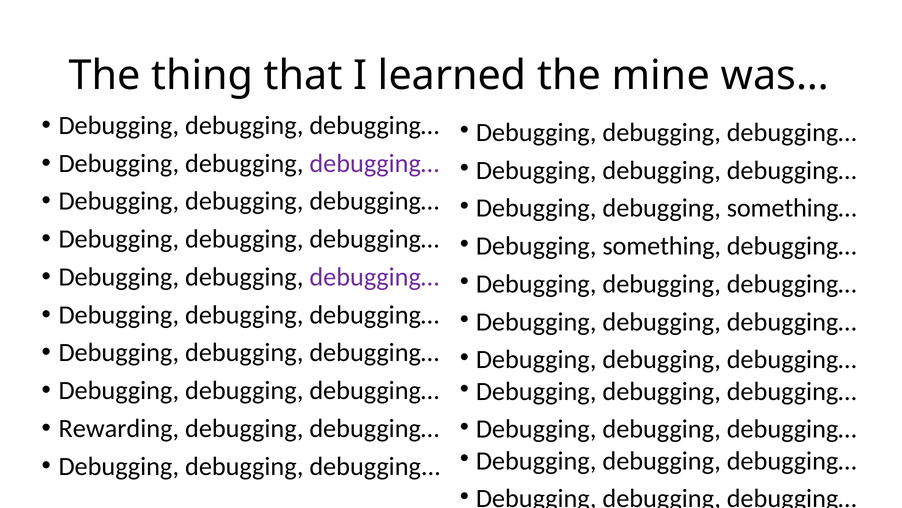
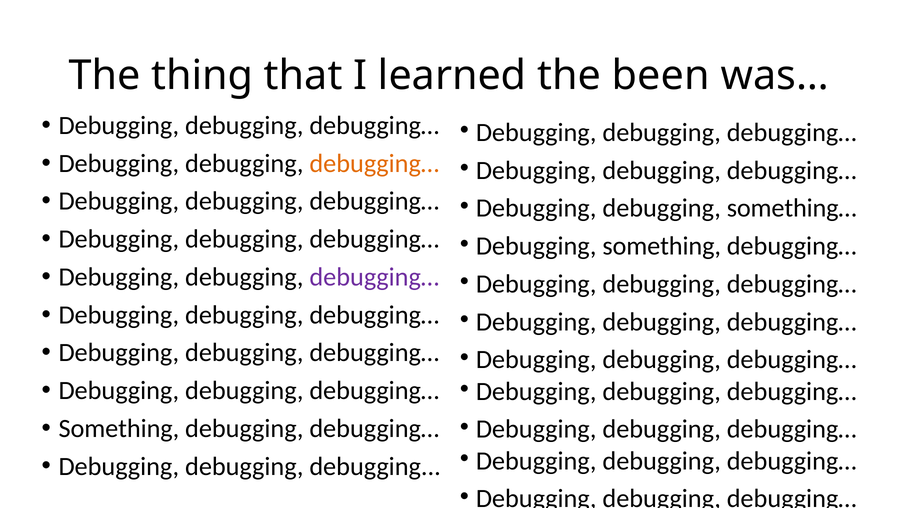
mine: mine -> been (661, 76)
debugging… colour: purple -> orange (374, 163)
Rewarding: Rewarding -> Something (119, 428)
